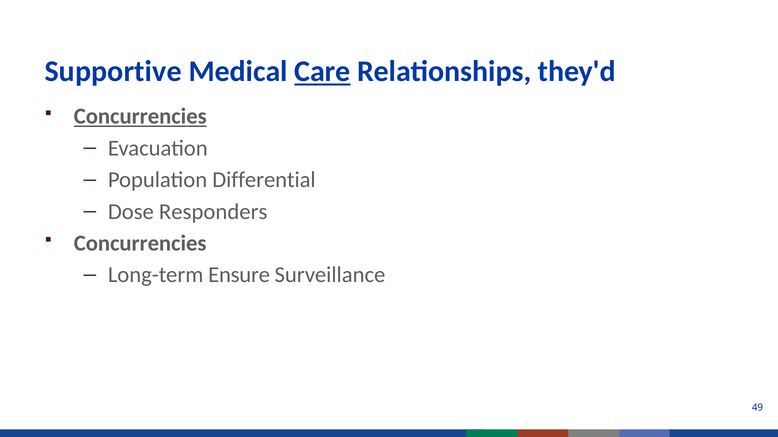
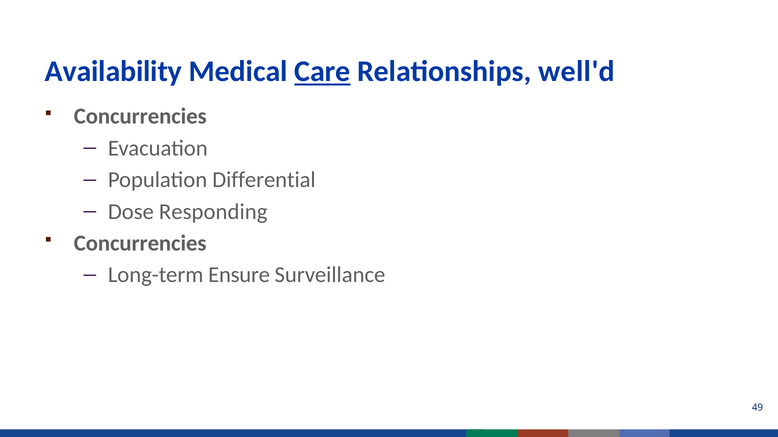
Supportive: Supportive -> Availability (113, 72)
they'd: they'd -> well'd (577, 72)
Concurrencies underline: present -> none (140, 117)
Responders: Responders -> Responding (213, 212)
